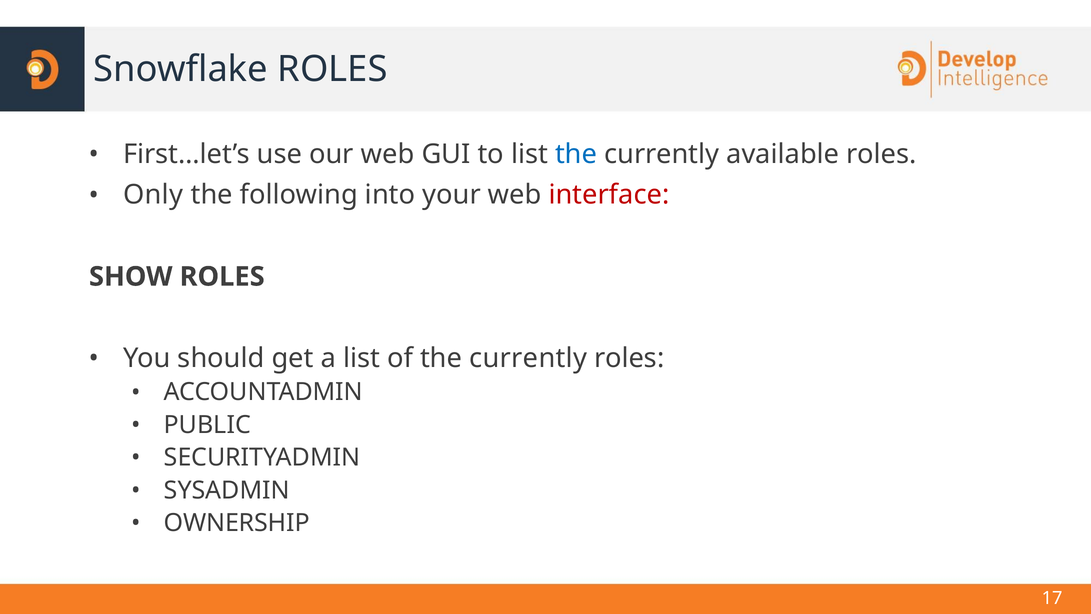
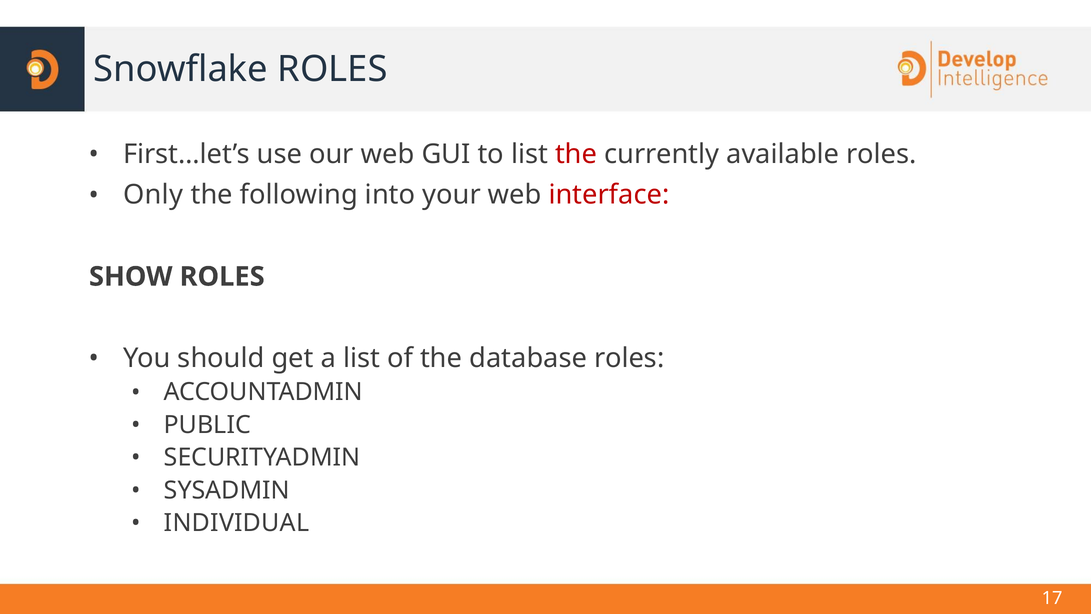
the colour: blue -> red (576, 154)
of the currently: currently -> database (528, 358)
OWNERSHIP: OWNERSHIP -> INDIVIDUAL (237, 523)
